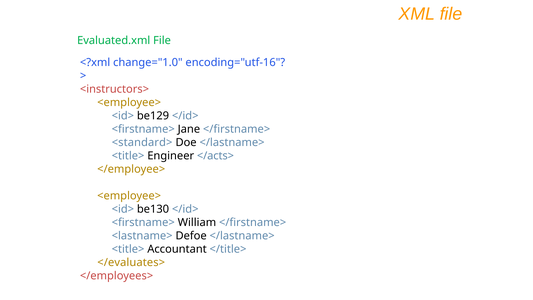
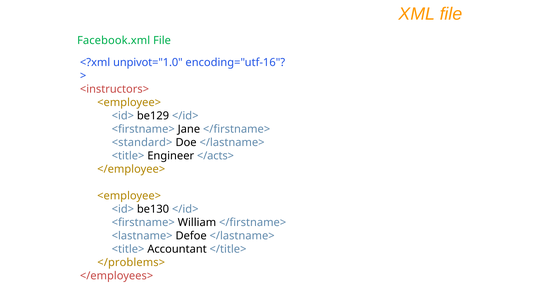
Evaluated.xml: Evaluated.xml -> Facebook.xml (114, 41)
change="1.0: change="1.0 -> unpivot="1.0 (148, 62)
</evaluates>: </evaluates> -> </problems> (131, 262)
